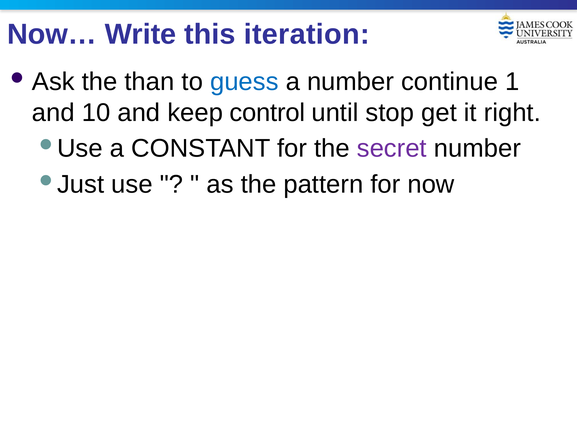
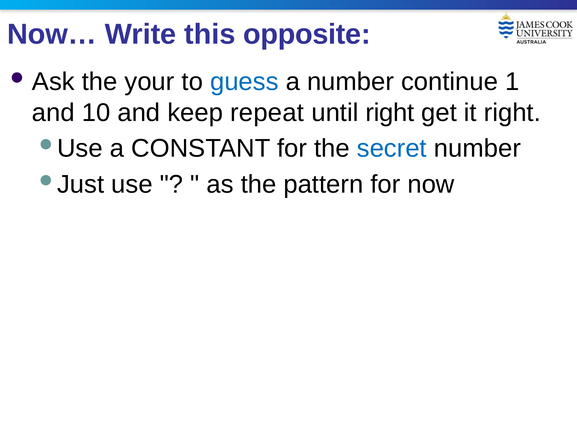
iteration: iteration -> opposite (307, 35)
than: than -> your (149, 82)
control: control -> repeat (267, 113)
until stop: stop -> right (390, 113)
secret colour: purple -> blue (392, 149)
